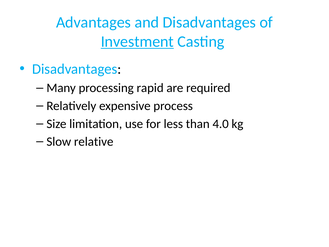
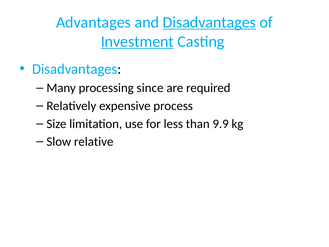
Disadvantages underline: none -> present (209, 22)
rapid: rapid -> since (150, 88)
4.0: 4.0 -> 9.9 (221, 124)
